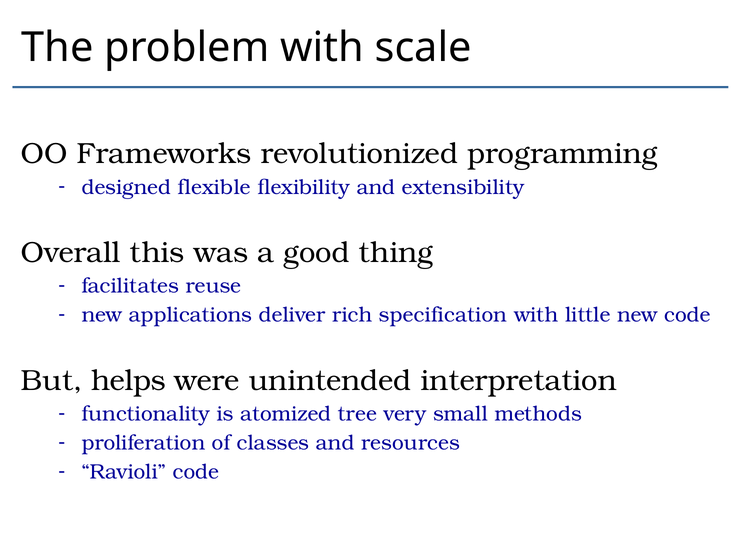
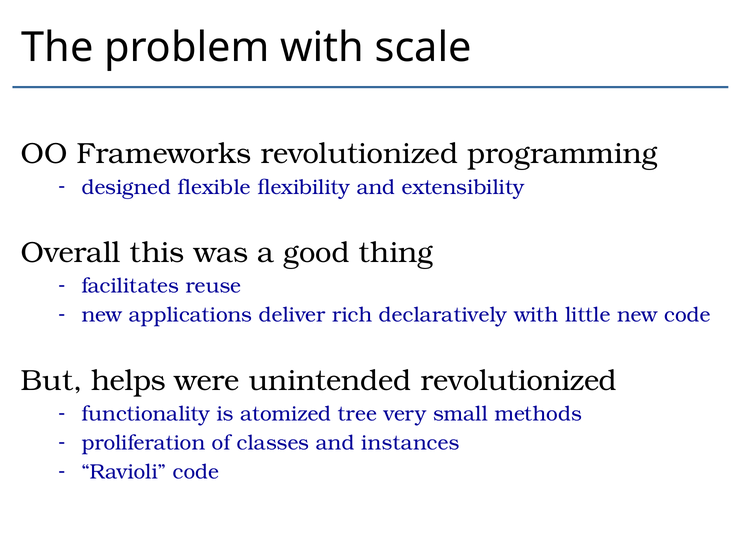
specification: specification -> declaratively (443, 315)
unintended interpretation: interpretation -> revolutionized (519, 381)
resources: resources -> instances (411, 443)
